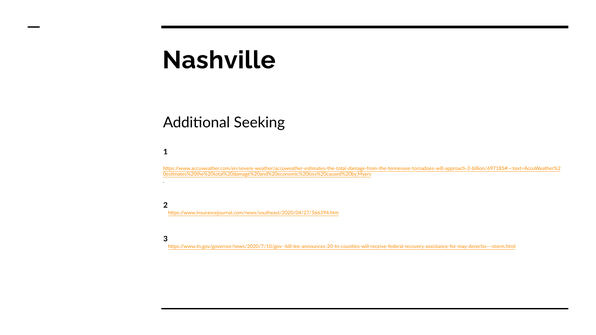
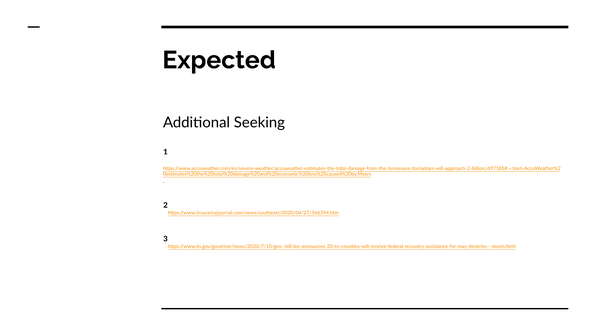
Nashville: Nashville -> Expected (219, 60)
